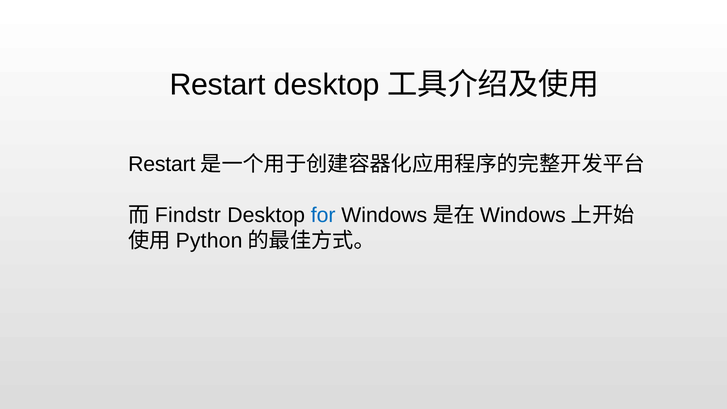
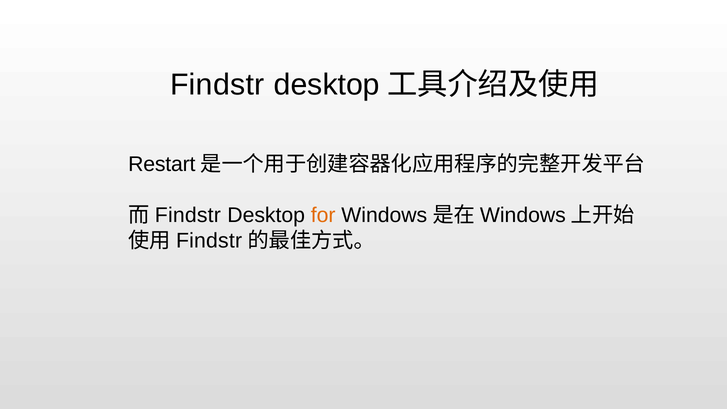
Restart: Restart -> Findstr (217, 85)
for colour: blue -> orange (323, 215)
Python: Python -> Findstr (209, 240)
